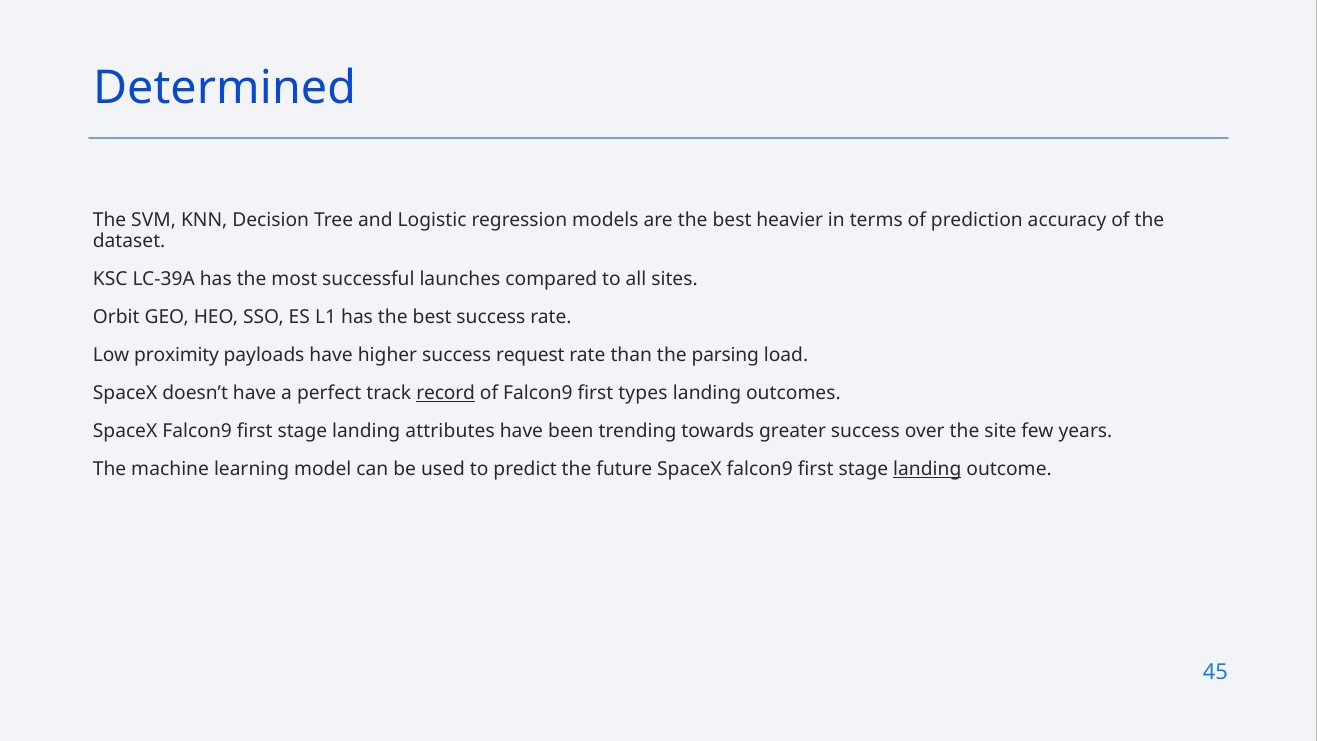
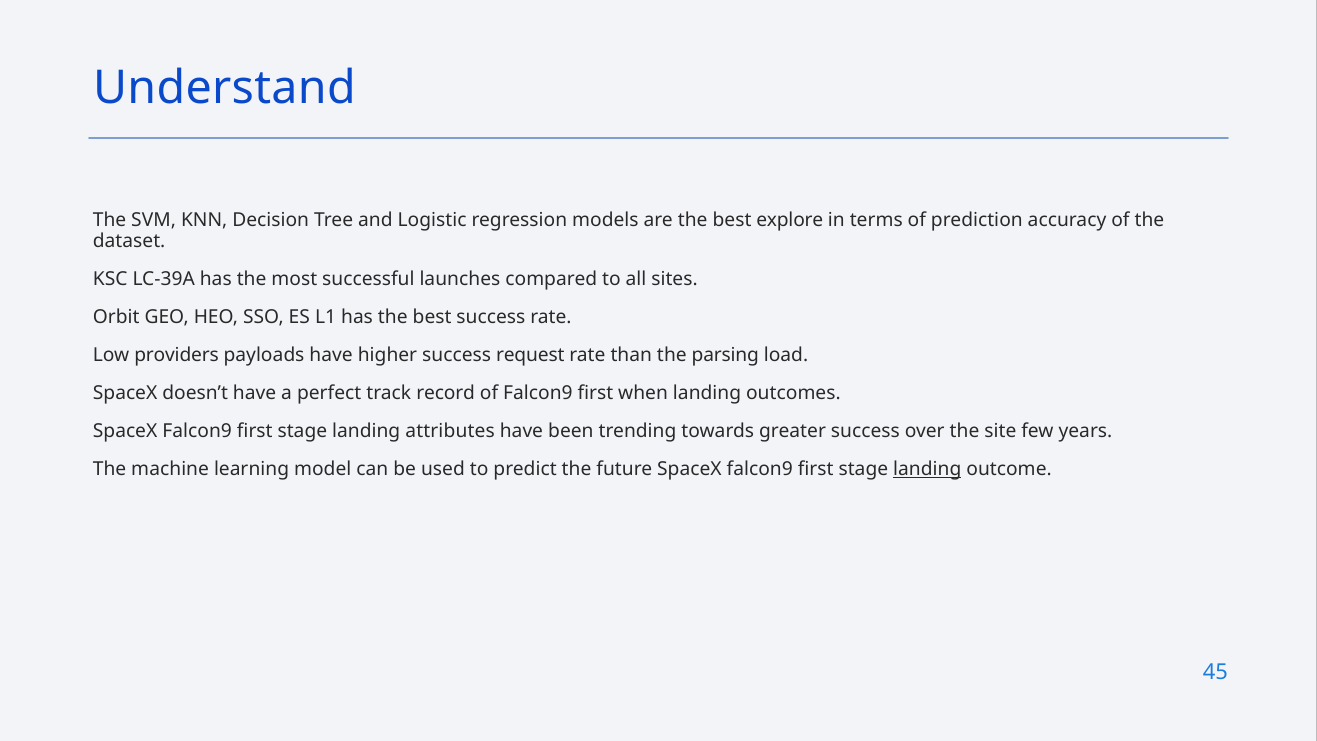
Determined: Determined -> Understand (224, 88)
heavier: heavier -> explore (790, 220)
proximity: proximity -> providers (177, 355)
record underline: present -> none (446, 393)
types: types -> when (643, 393)
